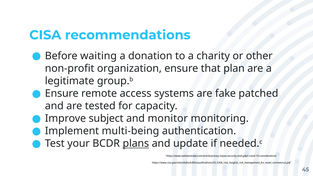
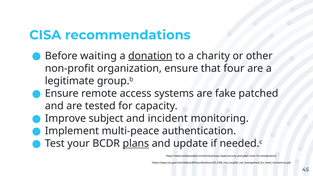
donation underline: none -> present (150, 56)
plan: plan -> four (234, 68)
monitor: monitor -> incident (168, 119)
multi-being: multi-being -> multi-peace (131, 131)
